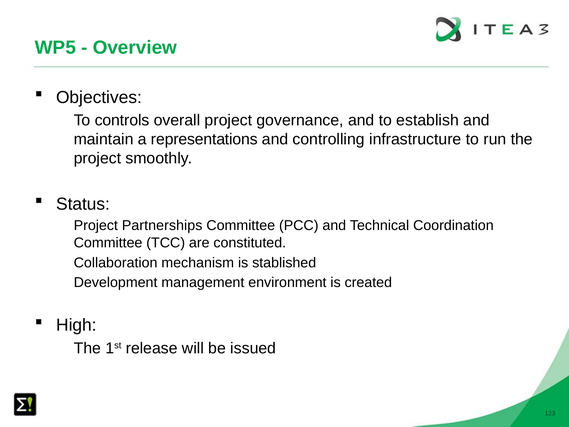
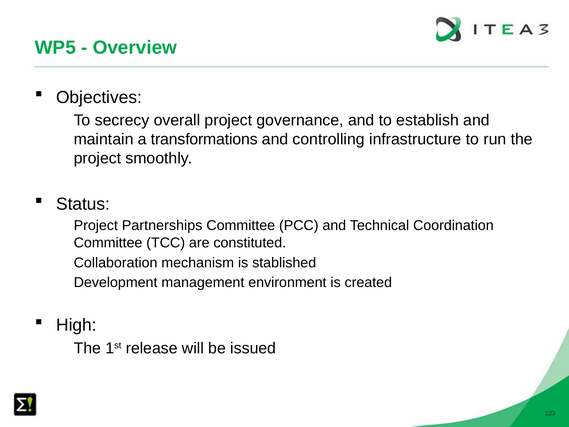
controls: controls -> secrecy (122, 120)
representations: representations -> transformations (204, 139)
